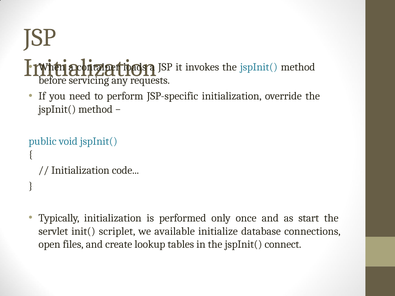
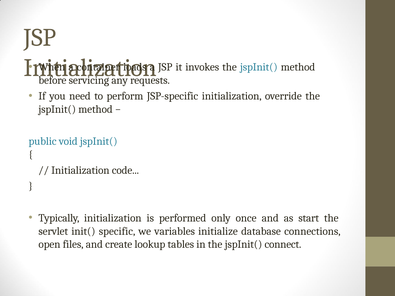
scriplet: scriplet -> specific (117, 231)
available: available -> variables (175, 231)
